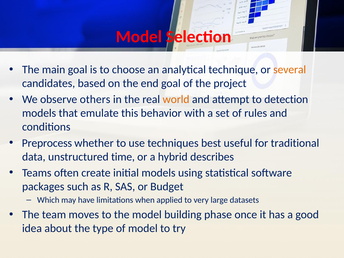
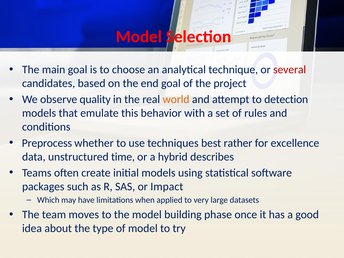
several colour: orange -> red (290, 70)
others: others -> quality (95, 99)
useful: useful -> rather (238, 143)
traditional: traditional -> excellence (295, 143)
Budget: Budget -> Impact (167, 187)
